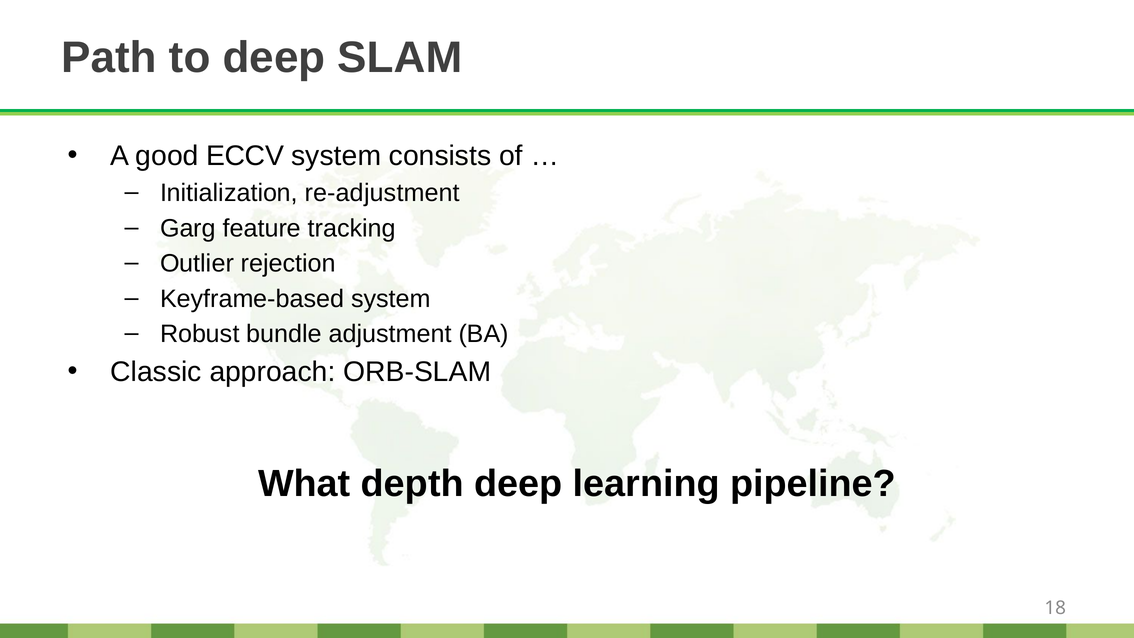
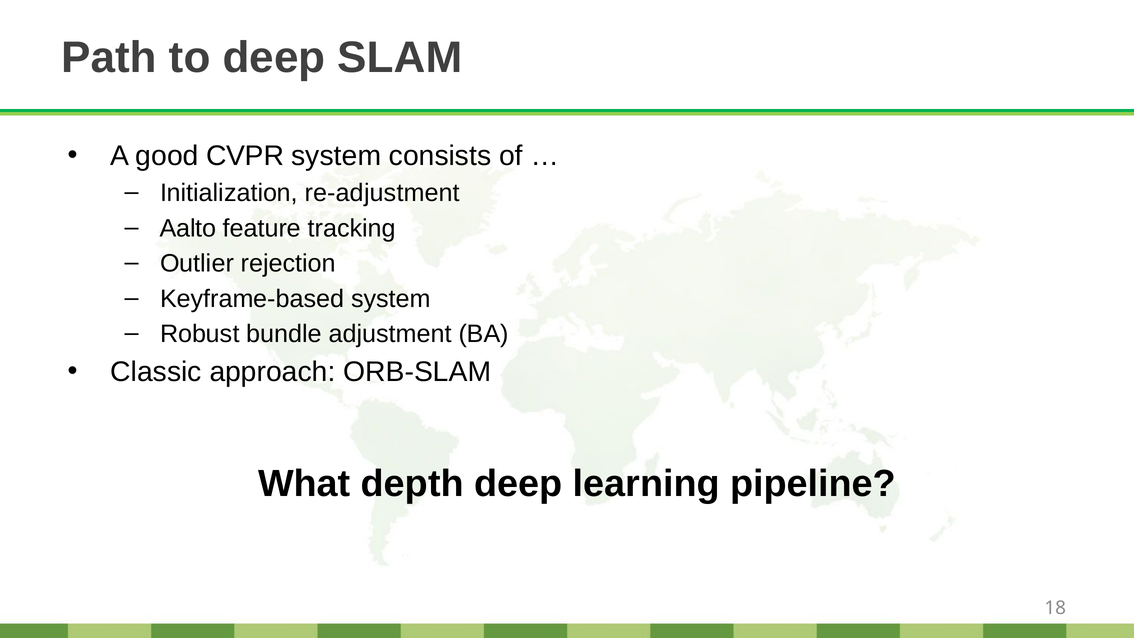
ECCV: ECCV -> CVPR (245, 156)
Garg: Garg -> Aalto (188, 228)
